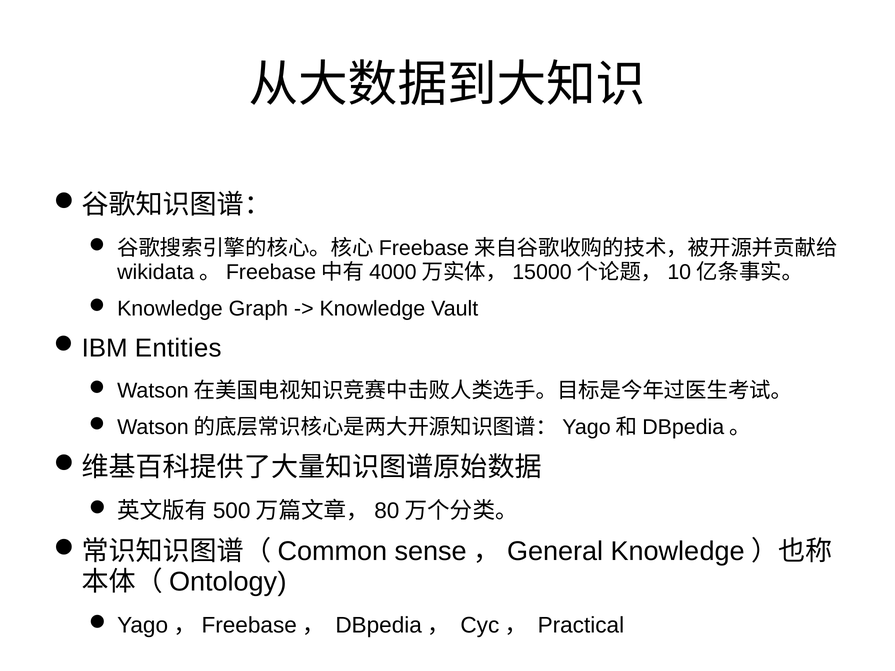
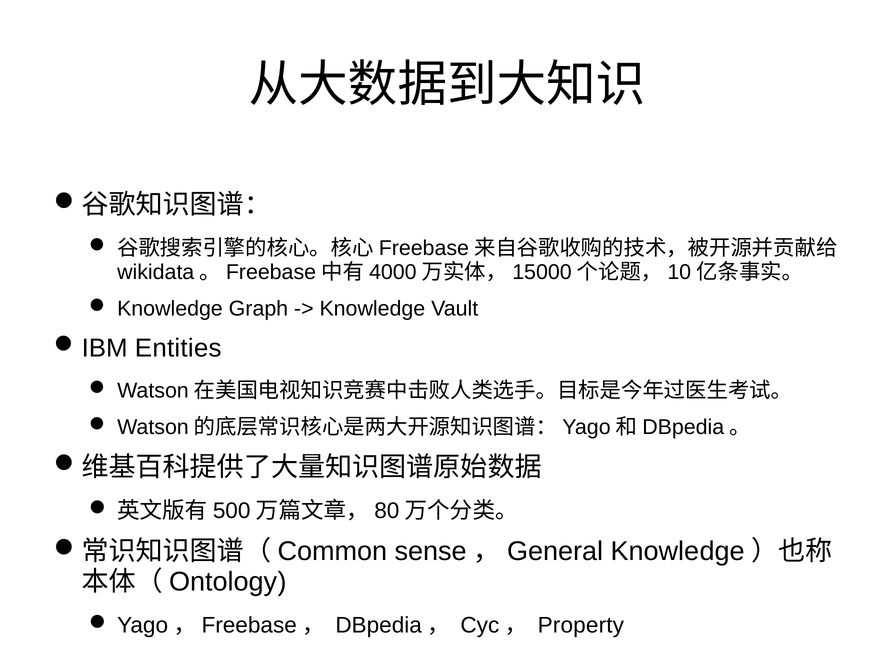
Practical: Practical -> Property (581, 626)
